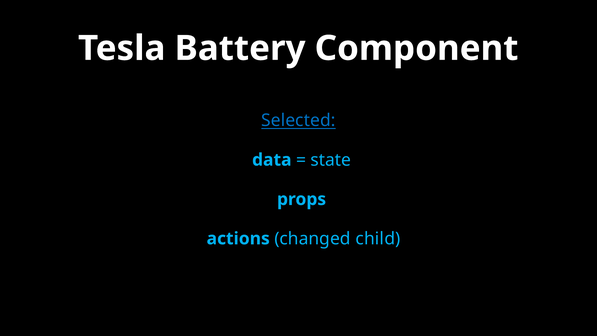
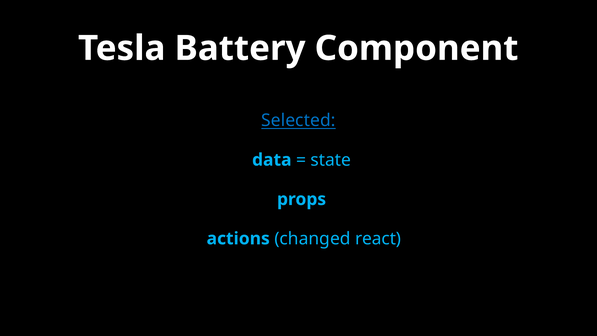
child: child -> react (378, 238)
